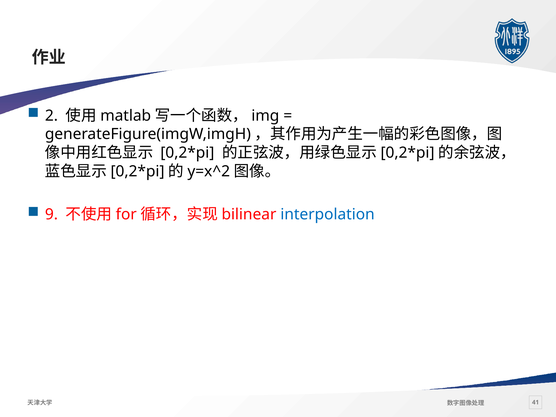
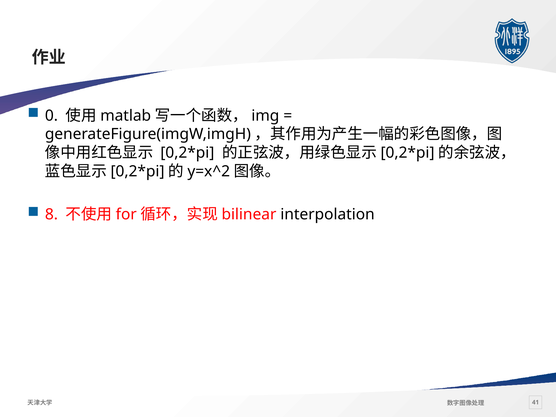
2: 2 -> 0 (51, 116)
9: 9 -> 8 (51, 215)
interpolation colour: blue -> black (328, 215)
